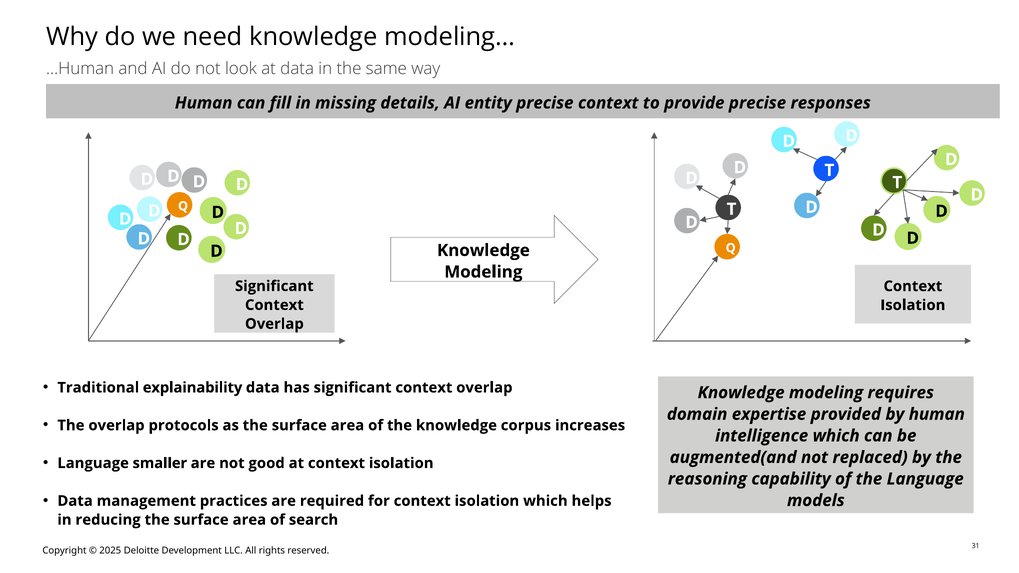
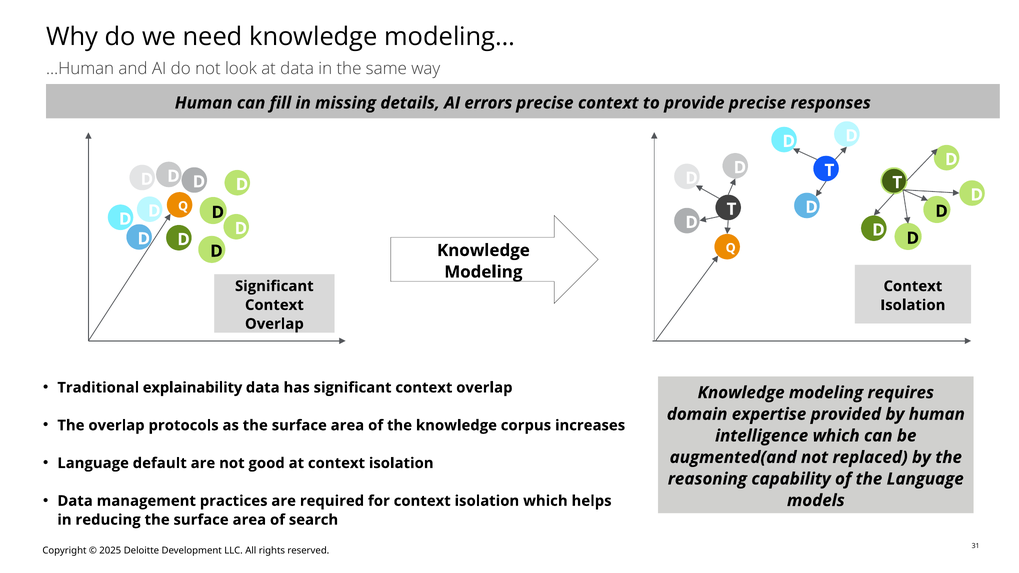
entity: entity -> errors (488, 103)
smaller: smaller -> default (160, 463)
